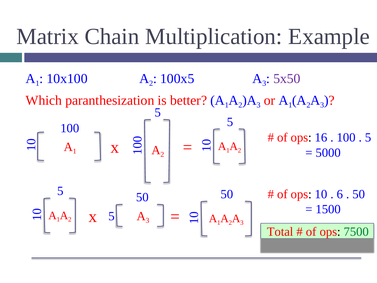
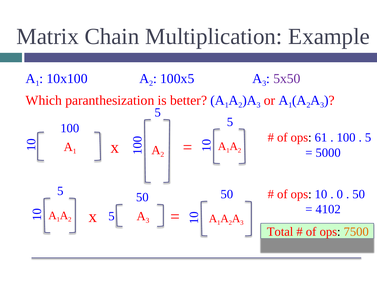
16: 16 -> 61 (321, 137)
6: 6 -> 0 (340, 194)
1500: 1500 -> 4102 (328, 209)
7500 colour: green -> orange (356, 231)
